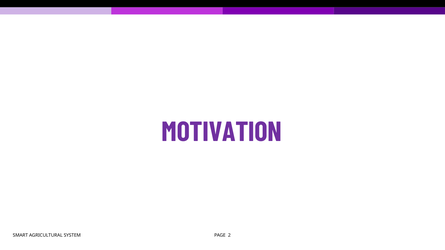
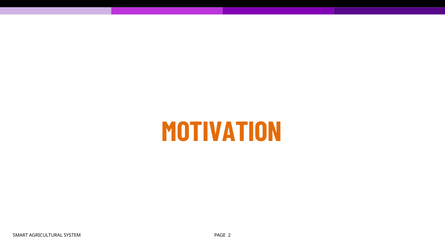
MOTIVATION colour: purple -> orange (222, 132)
